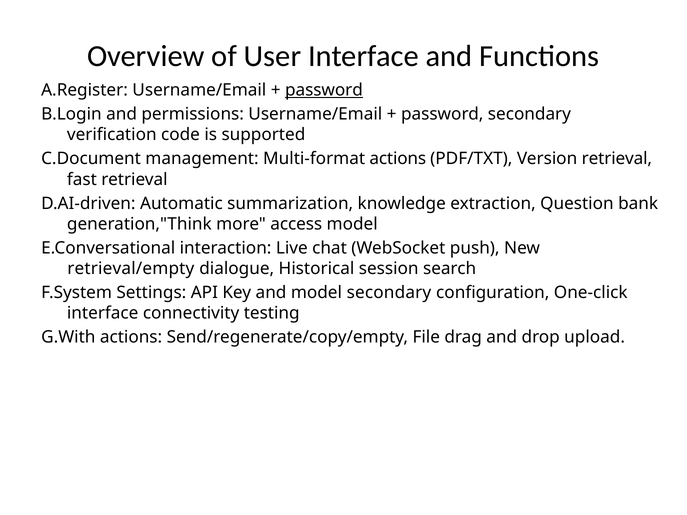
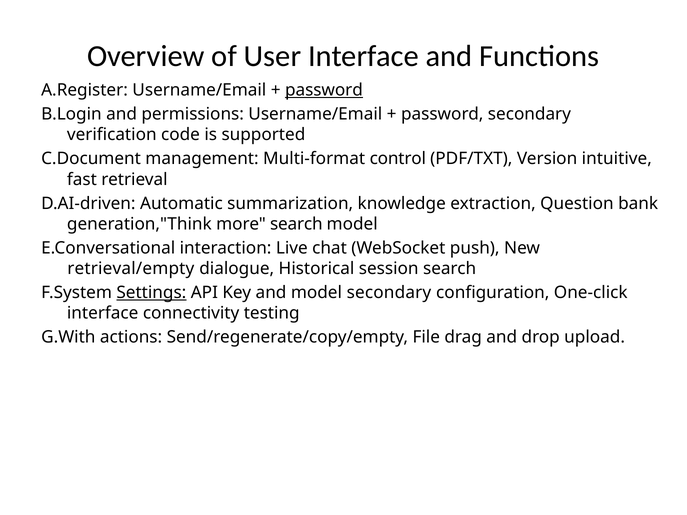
Multi-format actions: actions -> control (398, 159)
Version retrieval: retrieval -> intuitive (617, 159)
more access: access -> search (296, 224)
Settings underline: none -> present (151, 293)
